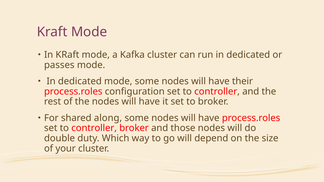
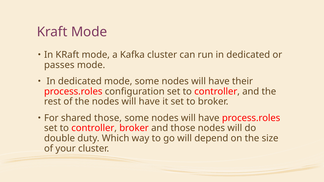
shared along: along -> those (108, 118)
